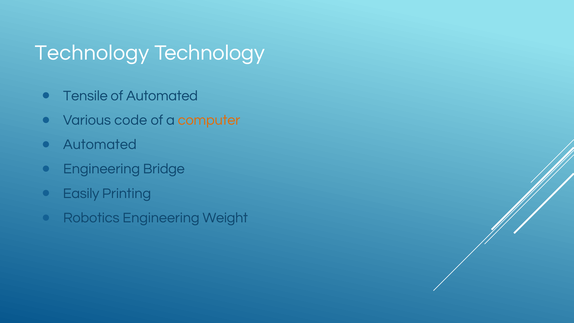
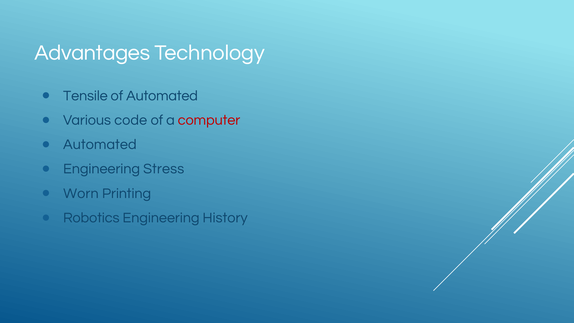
Technology: Technology -> Advantages (92, 53)
computer colour: orange -> red (209, 120)
Bridge: Bridge -> Stress (164, 169)
Easily: Easily -> Worn (81, 193)
Weight: Weight -> History (225, 218)
